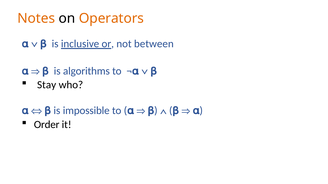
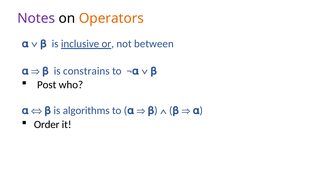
Notes colour: orange -> purple (36, 18)
algorithms: algorithms -> constrains (86, 71)
Stay: Stay -> Post (47, 85)
impossible: impossible -> algorithms (86, 111)
